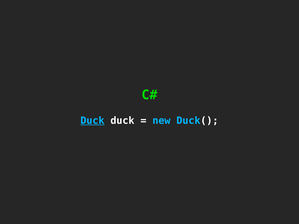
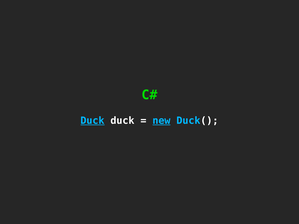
new underline: none -> present (162, 121)
